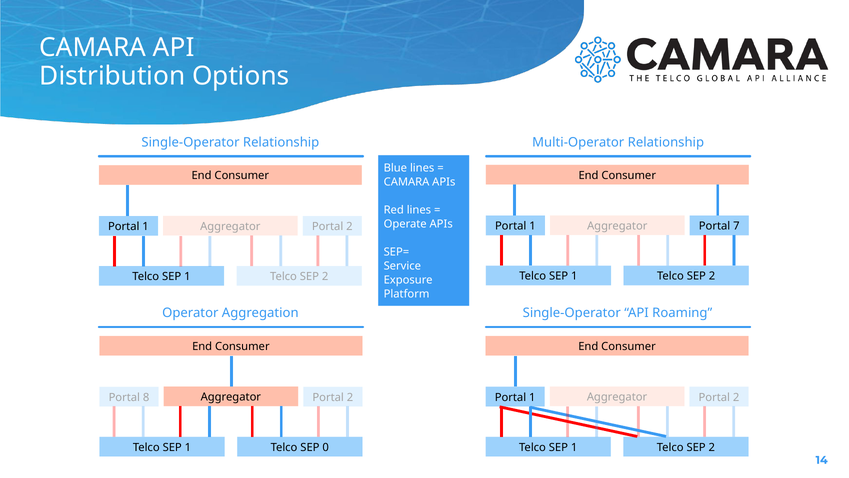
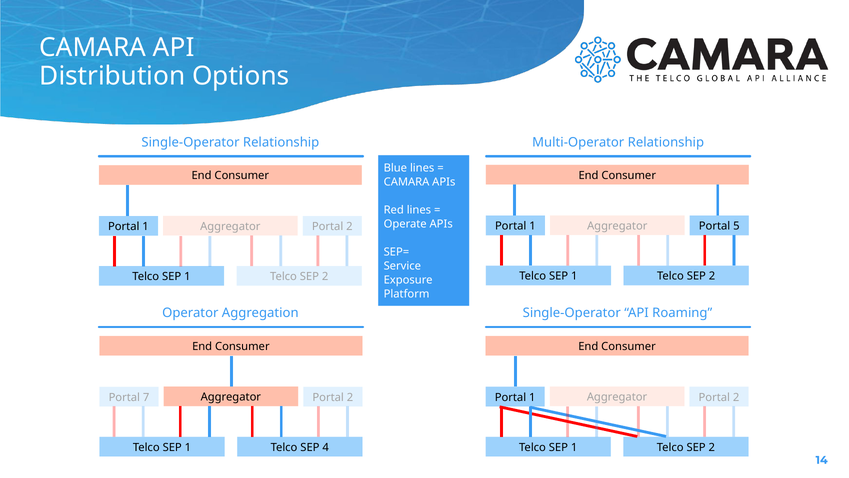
7: 7 -> 5 (736, 226)
8: 8 -> 7 (146, 397)
0: 0 -> 4 (326, 447)
